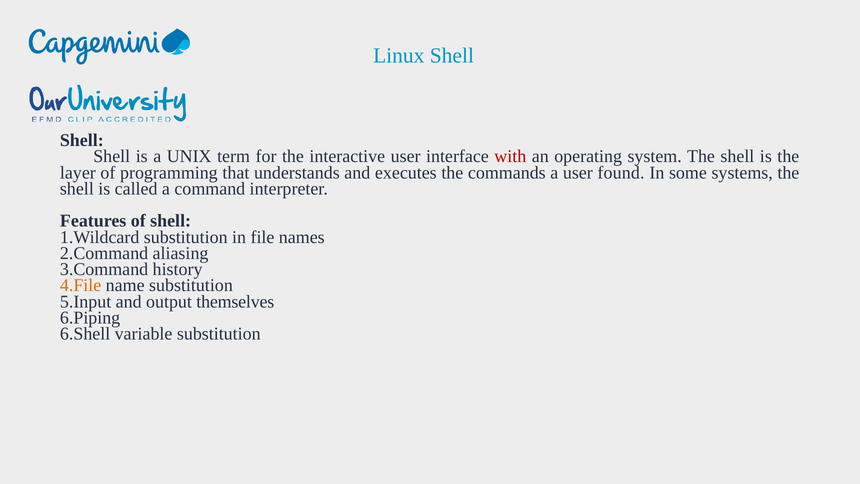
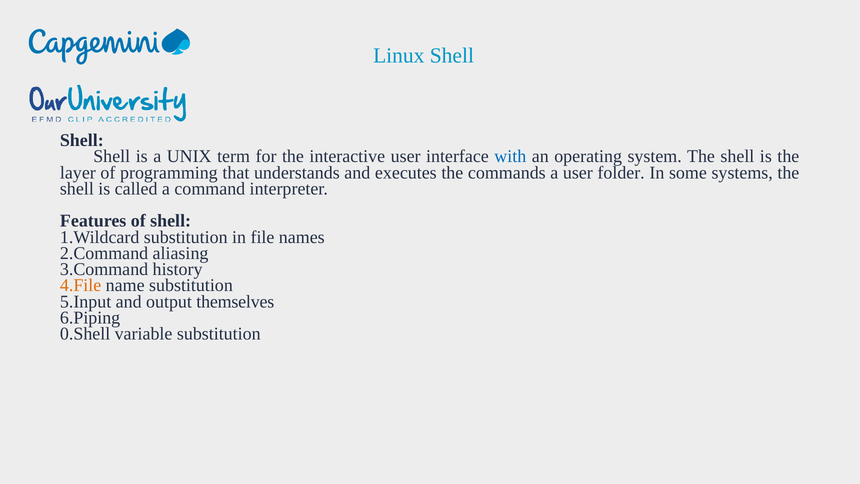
with colour: red -> blue (510, 156)
found: found -> folder (621, 173)
6.Shell: 6.Shell -> 0.Shell (85, 334)
